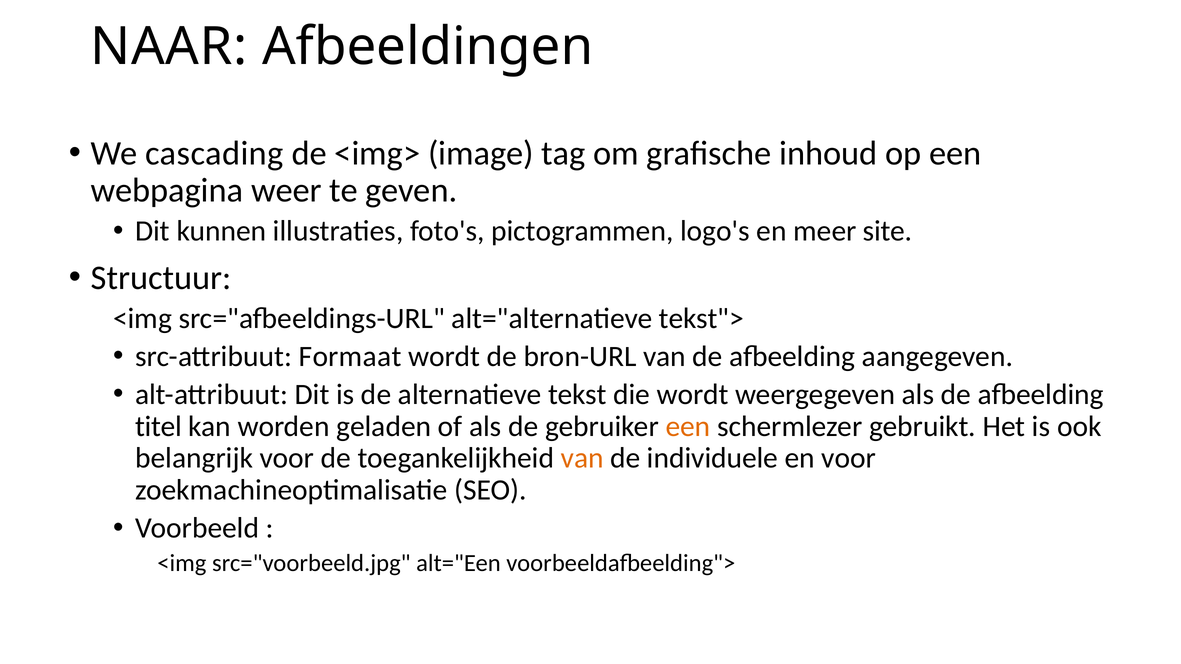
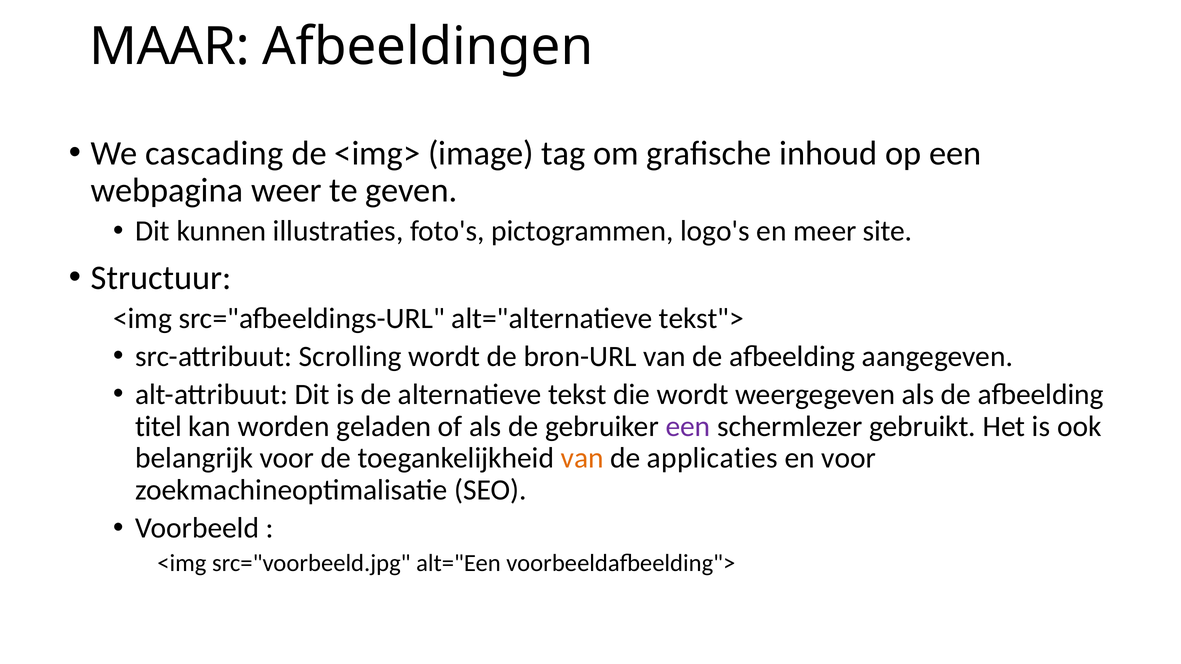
NAAR: NAAR -> MAAR (169, 47)
Formaat: Formaat -> Scrolling (350, 357)
een colour: orange -> purple (688, 426)
individuele: individuele -> applicaties (712, 458)
